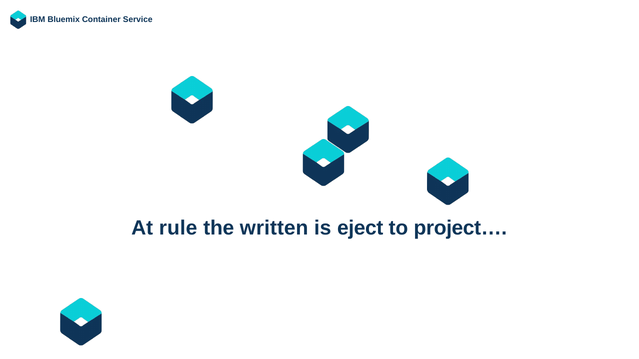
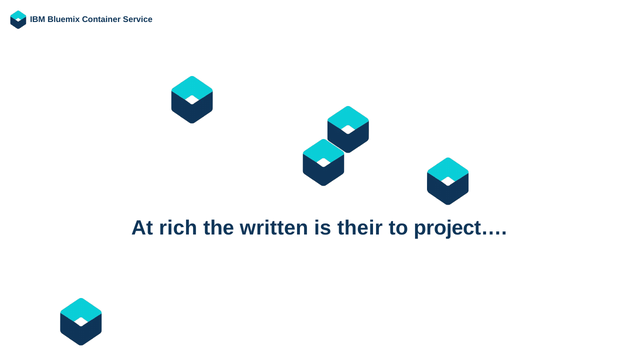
rule: rule -> rich (178, 228)
eject: eject -> their (360, 228)
